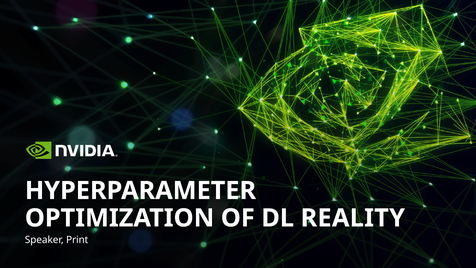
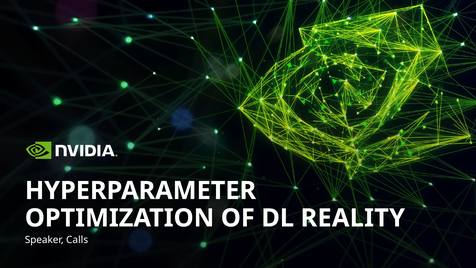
Print: Print -> Calls (77, 240)
